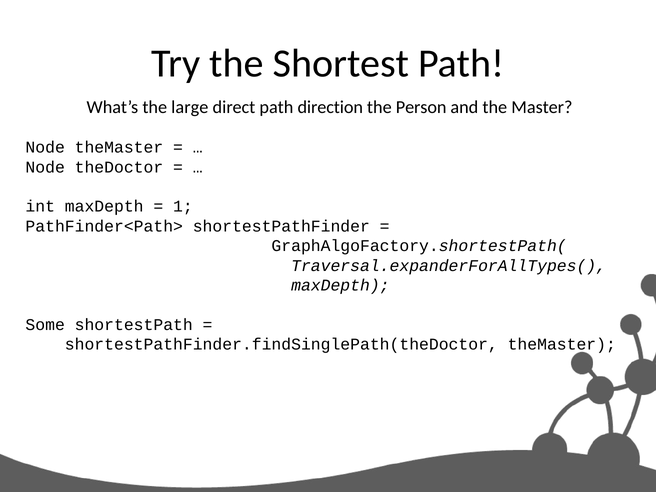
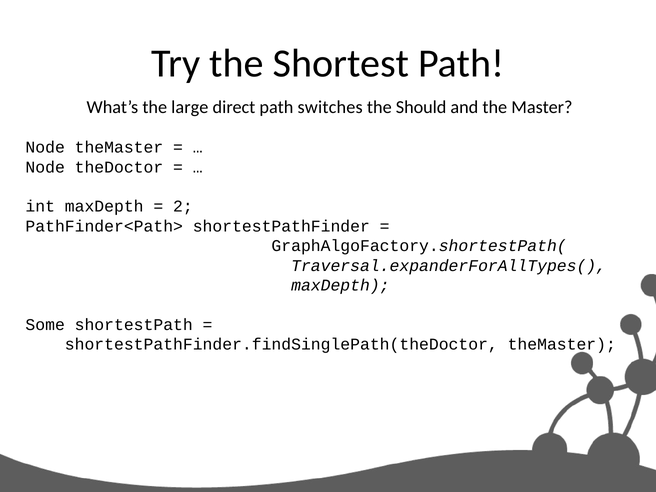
direction: direction -> switches (330, 107)
Person: Person -> Should (421, 107)
1: 1 -> 2 (183, 207)
